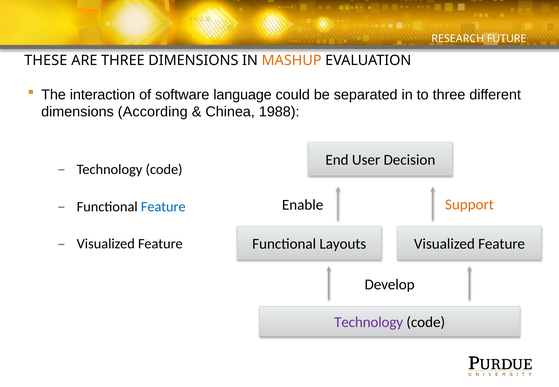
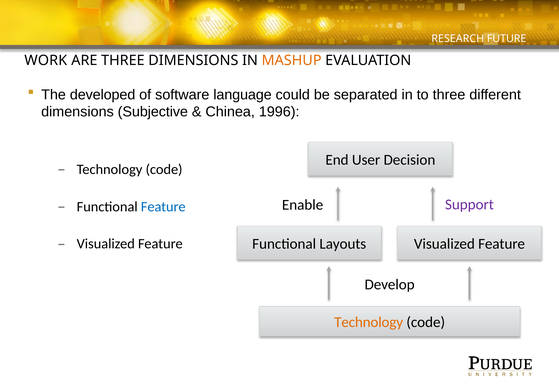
THESE: THESE -> WORK (46, 60)
interaction: interaction -> developed (103, 95)
According: According -> Subjective (153, 112)
1988: 1988 -> 1996 (279, 112)
Support colour: orange -> purple (469, 204)
Technology colour: purple -> orange (369, 322)
